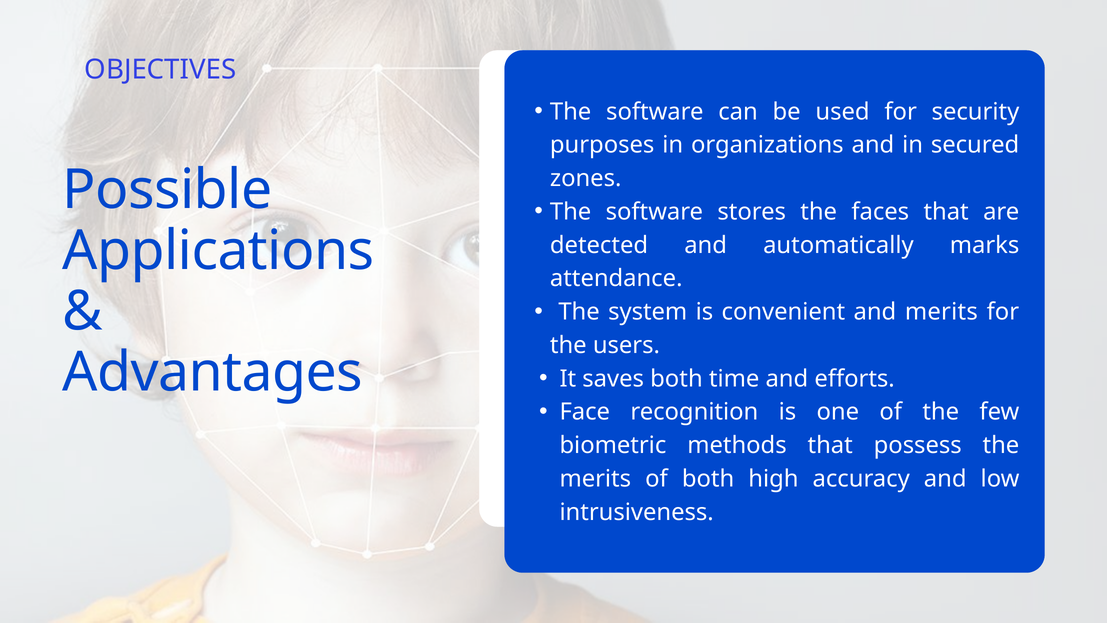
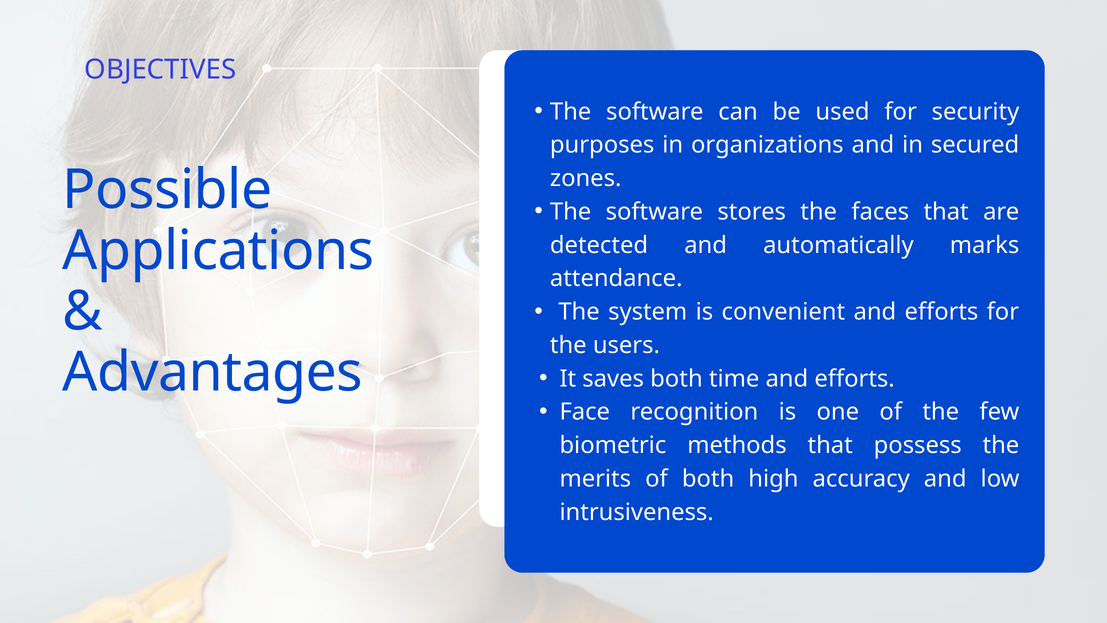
convenient and merits: merits -> efforts (942, 312)
